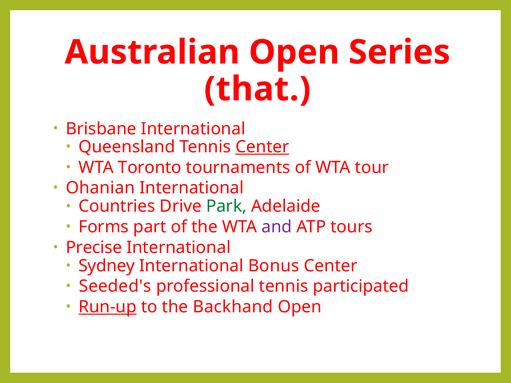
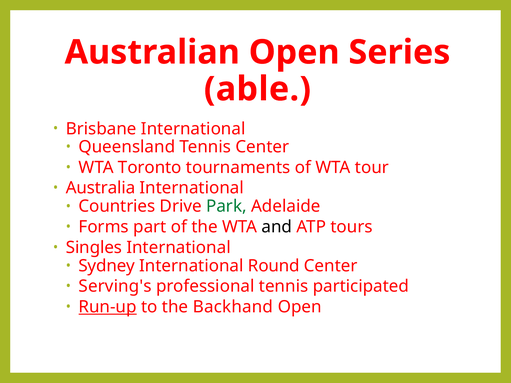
that: that -> able (257, 89)
Center underline: present -> none (262, 147)
Ohanian: Ohanian -> Australia (101, 188)
and colour: purple -> black (277, 227)
Precise: Precise -> Singles (94, 248)
Bonus: Bonus -> Round (274, 266)
Seeded's: Seeded's -> Serving's (115, 286)
